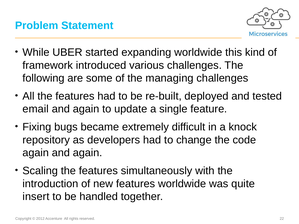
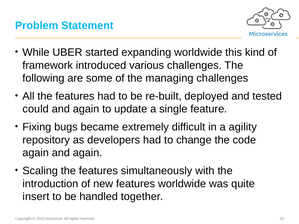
email: email -> could (36, 109)
knock: knock -> agility (243, 127)
